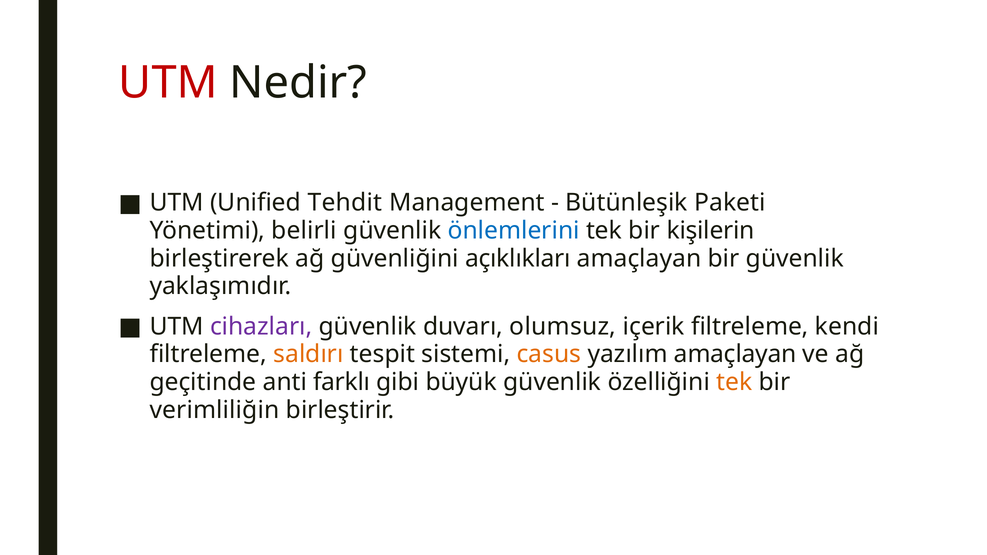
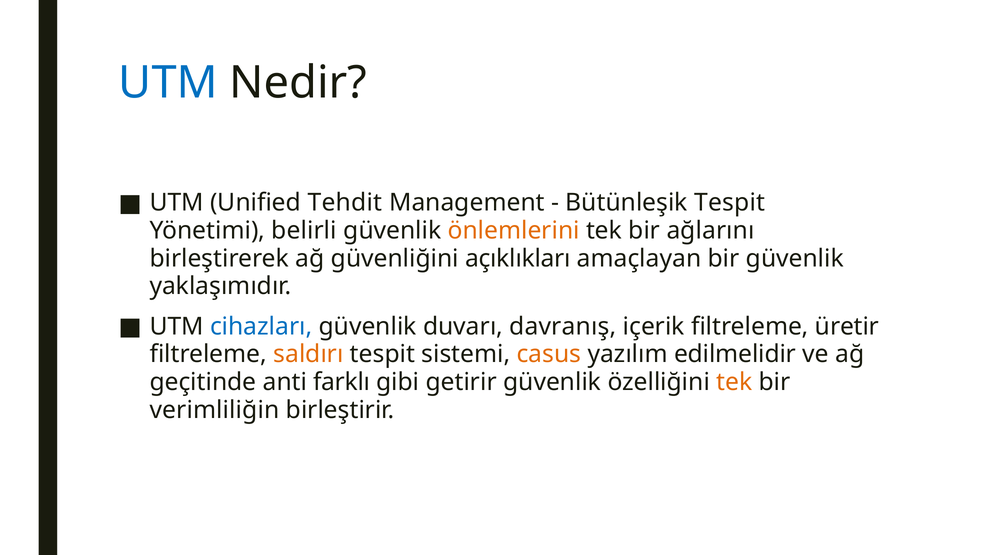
UTM colour: red -> blue (168, 83)
Bütünleşik Paketi: Paketi -> Tespit (730, 203)
önlemlerini colour: blue -> orange (514, 231)
kişilerin: kişilerin -> ağlarını (711, 231)
cihazları colour: purple -> blue (261, 327)
olumsuz: olumsuz -> davranış (563, 327)
kendi: kendi -> üretir (847, 327)
yazılım amaçlayan: amaçlayan -> edilmelidir (735, 354)
büyük: büyük -> getirir (461, 382)
